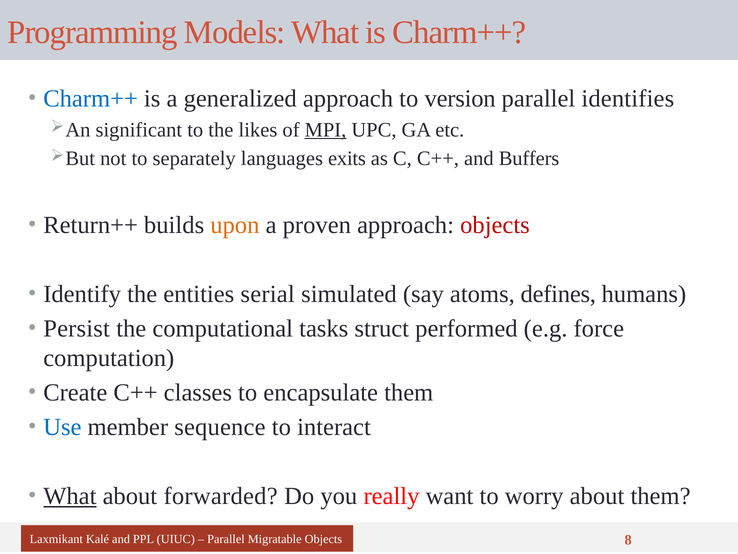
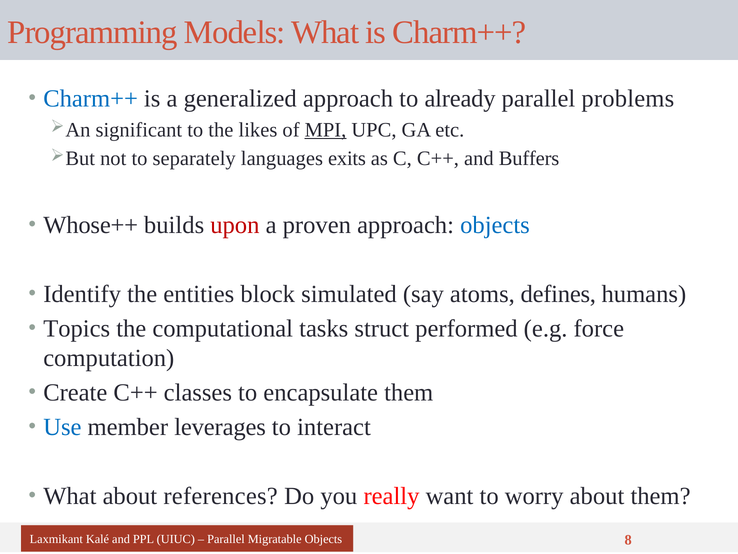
version: version -> already (460, 99)
identifies: identifies -> problems (628, 99)
Return++: Return++ -> Whose++ (91, 225)
upon colour: orange -> red (235, 225)
objects colour: red -> blue (495, 225)
serial: serial -> block (268, 294)
Persist: Persist -> Topics (77, 328)
sequence: sequence -> leverages (220, 427)
What underline: present -> none (70, 496)
forwarded: forwarded -> references (221, 496)
